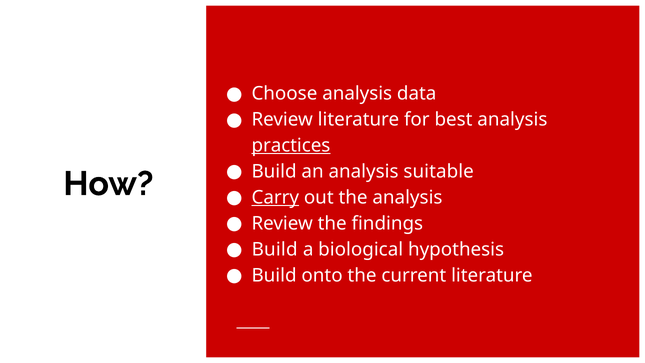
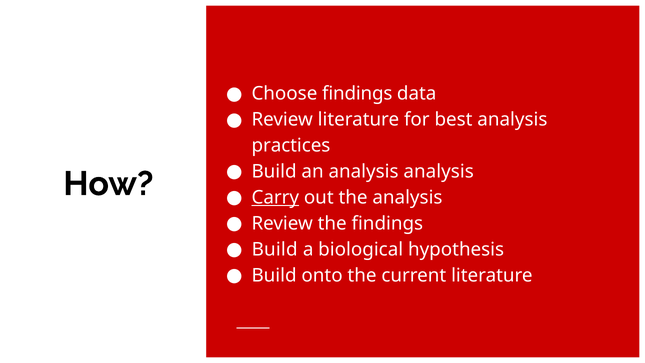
Choose analysis: analysis -> findings (357, 94)
practices underline: present -> none (291, 145)
analysis suitable: suitable -> analysis (439, 171)
